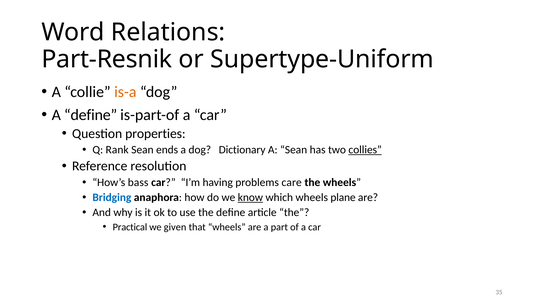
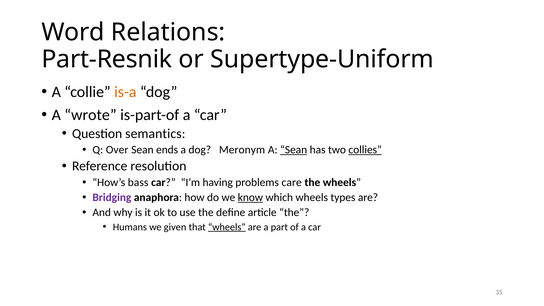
A define: define -> wrote (90, 115)
properties: properties -> semantics (155, 134)
Rank: Rank -> Over (117, 150)
Dictionary: Dictionary -> Meronym (242, 150)
Sean underline: none -> present (294, 150)
Bridging colour: blue -> purple (112, 197)
plane: plane -> types (343, 197)
Practical: Practical -> Humans (130, 227)
wheels underline: none -> present (227, 227)
